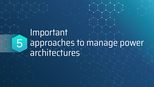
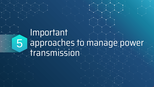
architectures: architectures -> transmission (55, 53)
